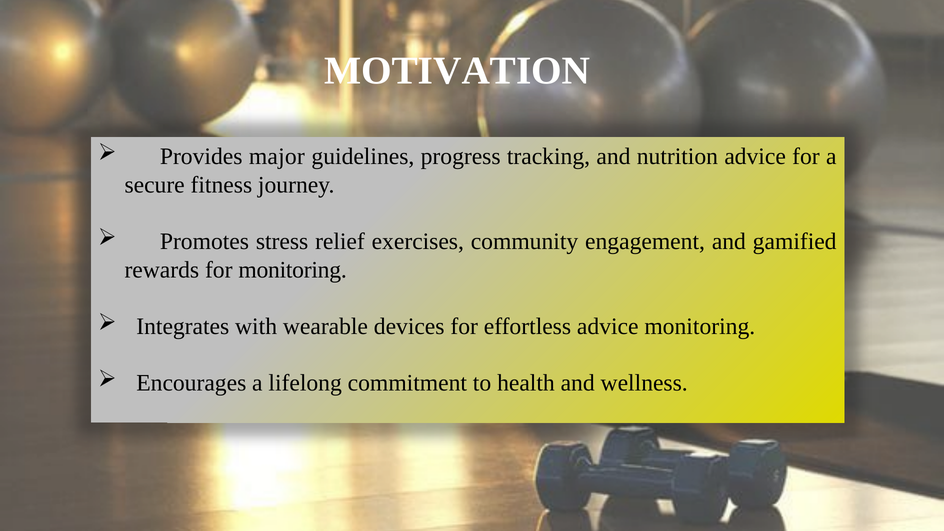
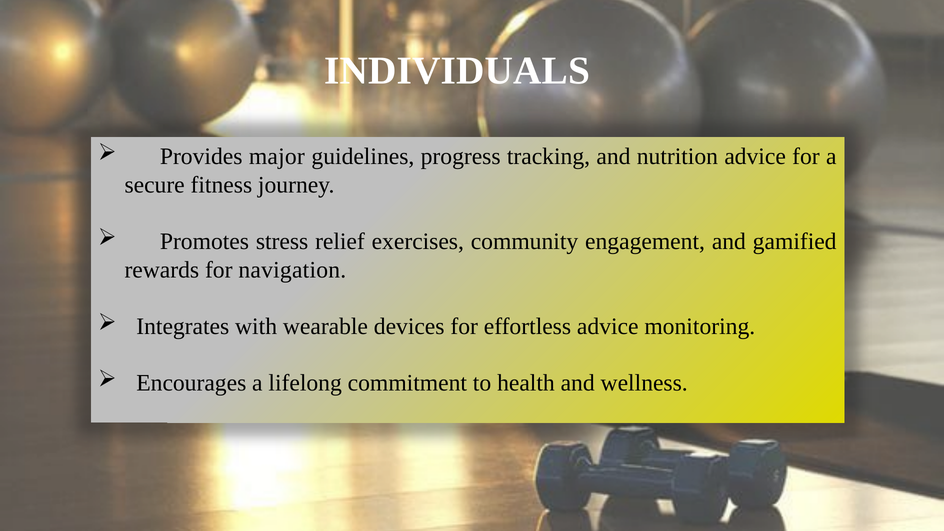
MOTIVATION: MOTIVATION -> INDIVIDUALS (457, 71)
for monitoring: monitoring -> navigation (292, 270)
